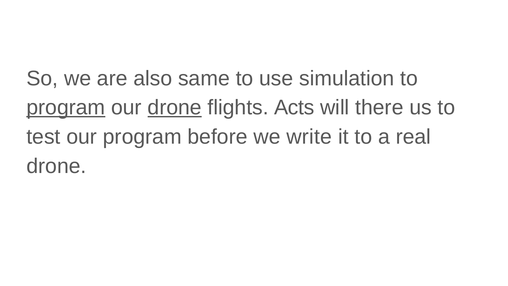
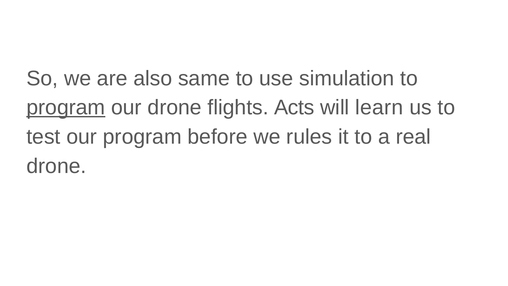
drone underline: present -> none (175, 108)
there: there -> learn (379, 108)
write: write -> rules (309, 137)
